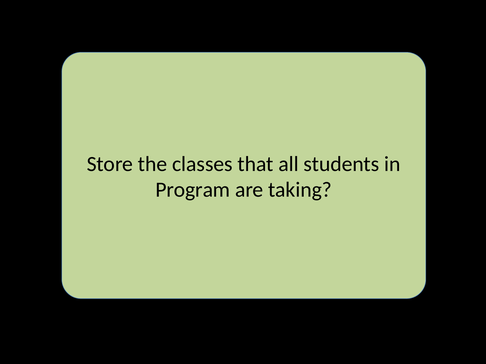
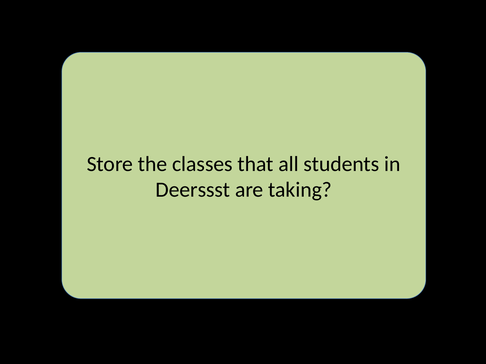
Program: Program -> Deerssst (193, 190)
